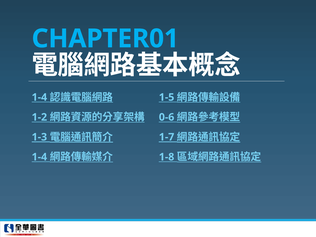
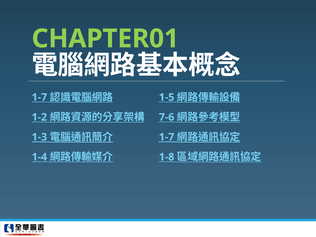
CHAPTER01 colour: light blue -> light green (105, 39)
1-4: 1-4 -> 1-7 (39, 97)
0-6: 0-6 -> 7-6 (167, 117)
